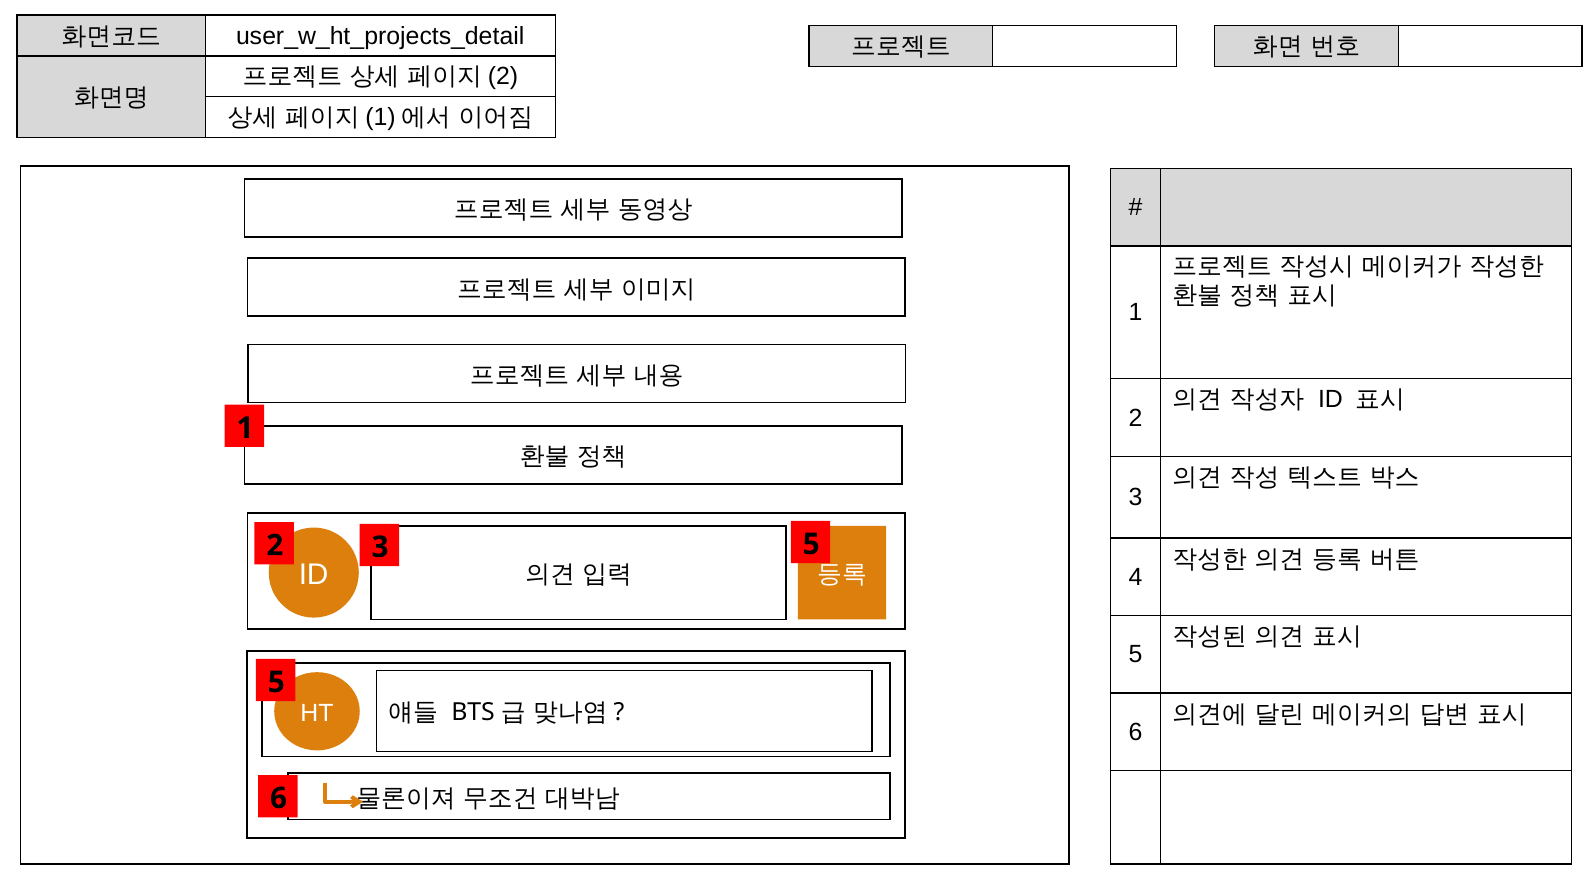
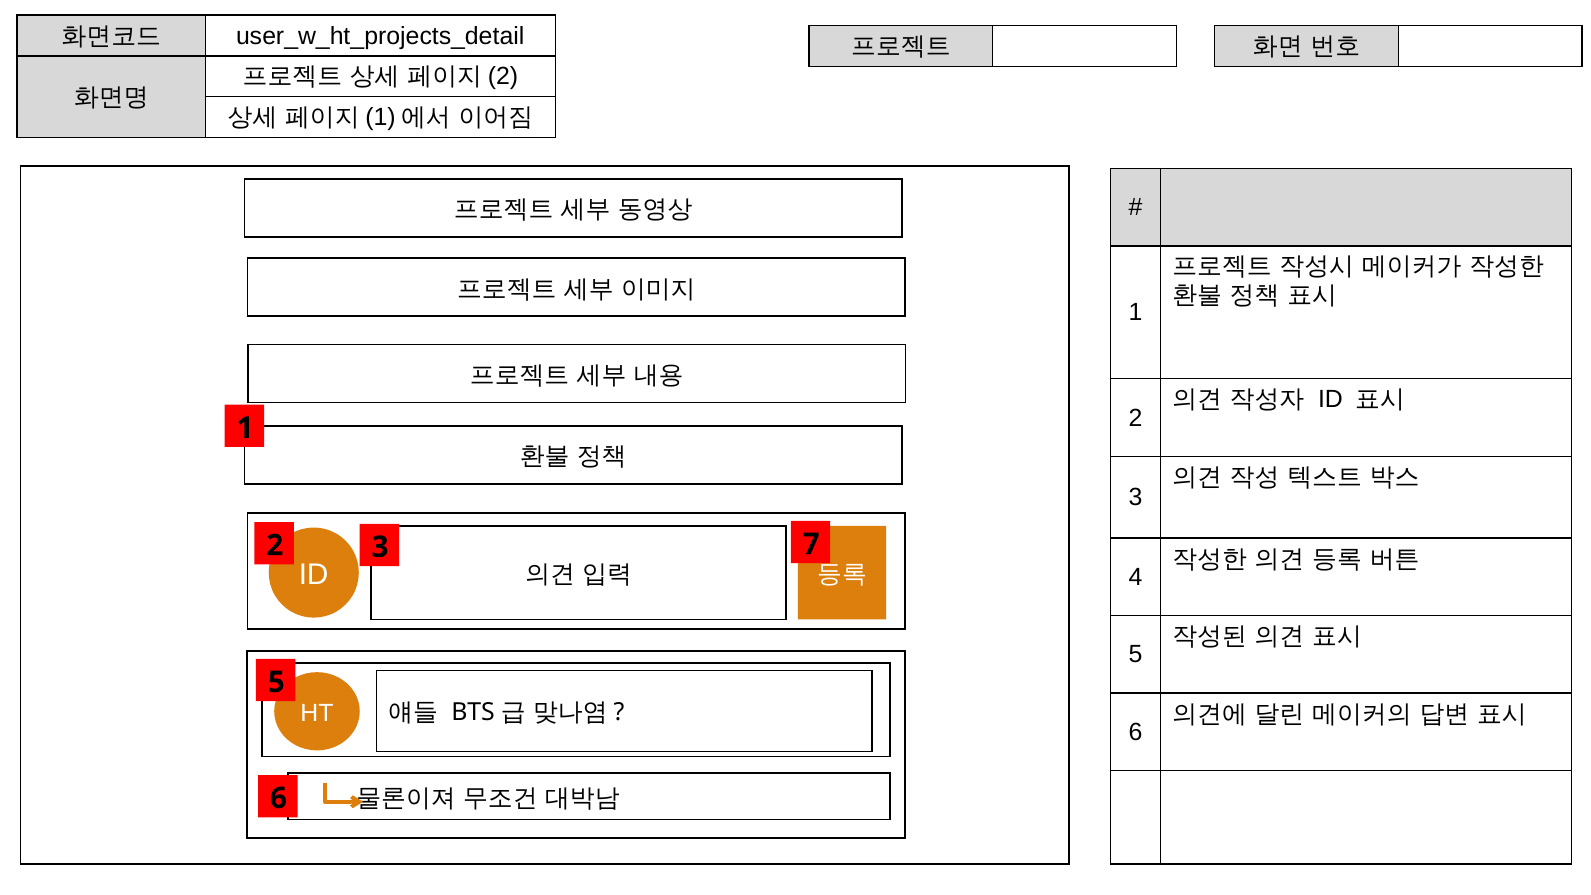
3 5: 5 -> 7 (811, 544)
